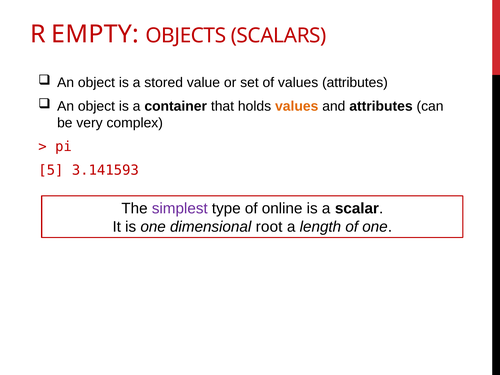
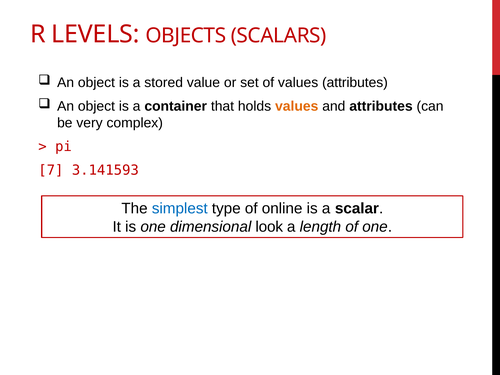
EMPTY: EMPTY -> LEVELS (95, 34)
5: 5 -> 7 (51, 170)
simplest colour: purple -> blue (180, 209)
root: root -> look (269, 227)
